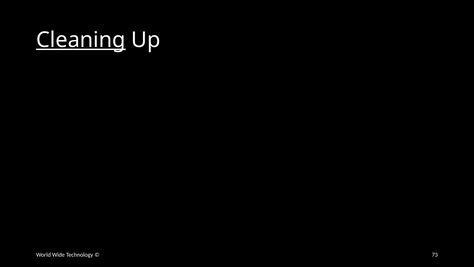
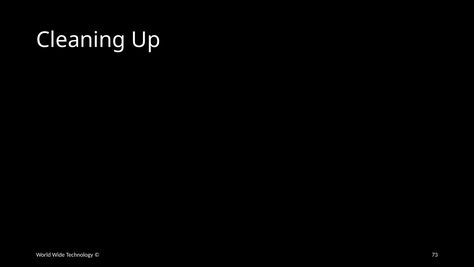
Cleaning underline: present -> none (81, 40)
